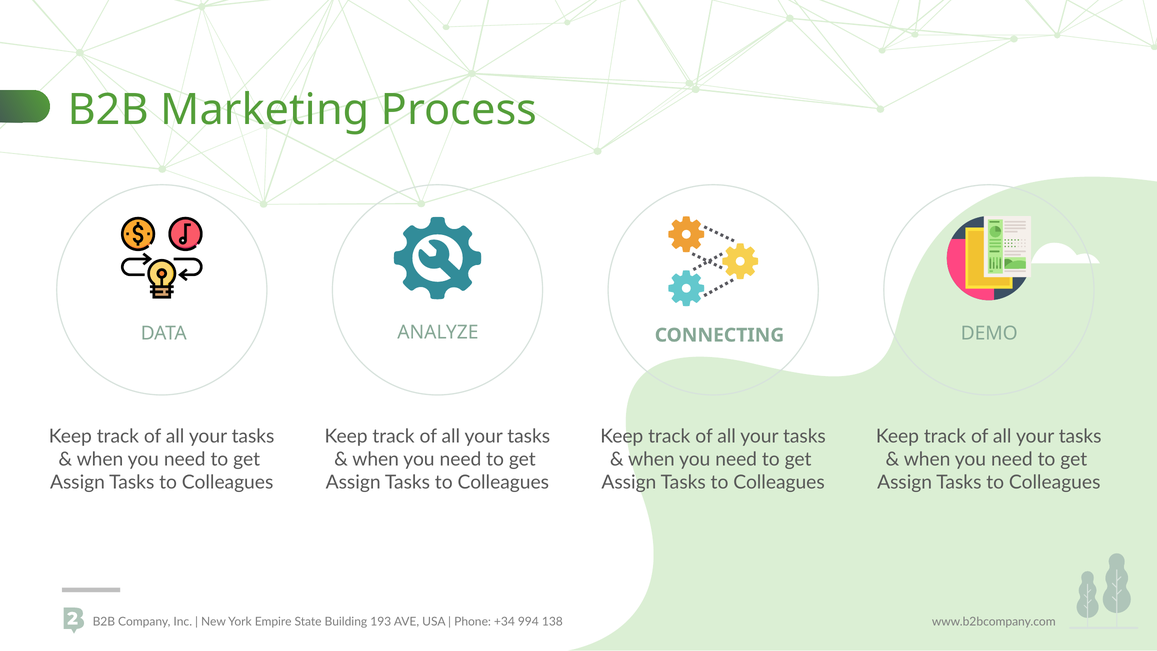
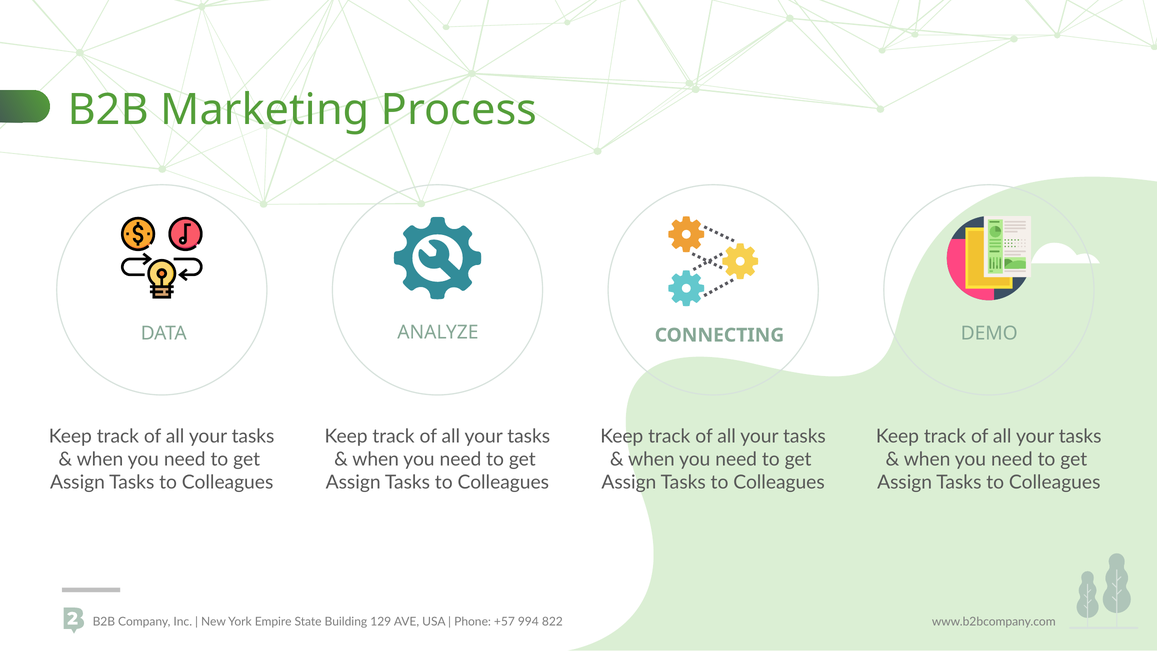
193: 193 -> 129 (381, 621)
+34: +34 -> +57 (504, 621)
138: 138 -> 822 (552, 621)
